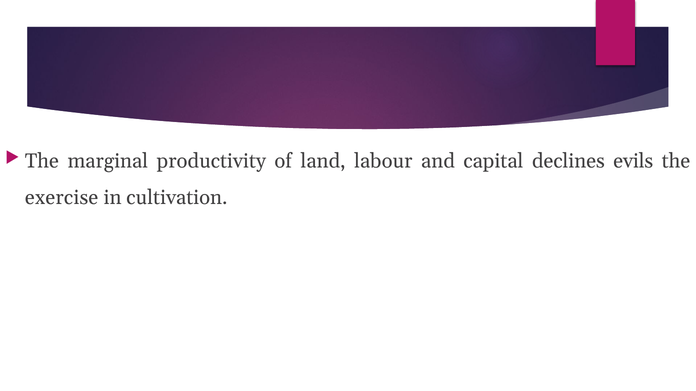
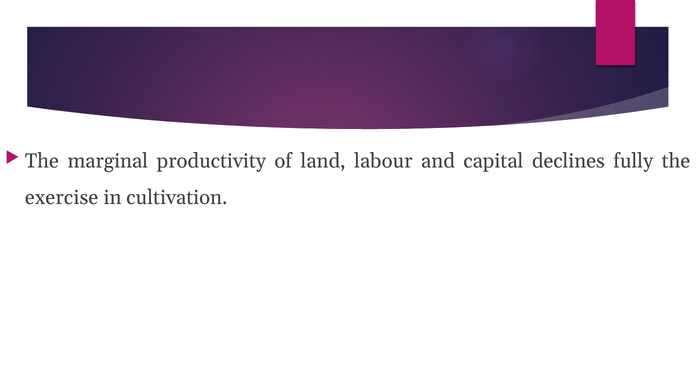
evils: evils -> fully (633, 161)
